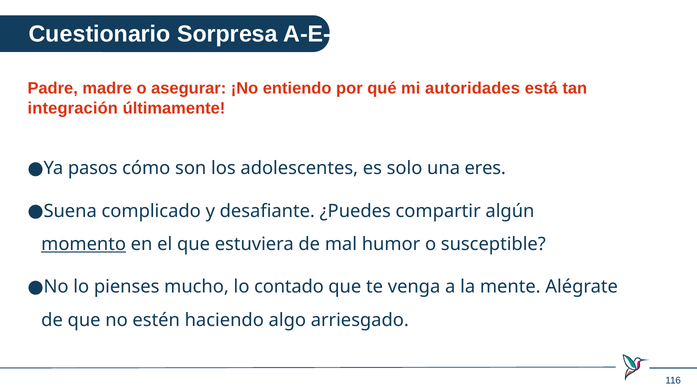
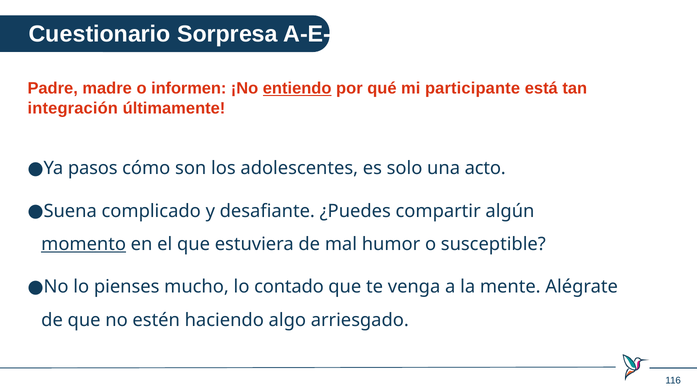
asegurar: asegurar -> informen (189, 89)
entiendo underline: none -> present (297, 89)
autoridades: autoridades -> participante (473, 89)
eres: eres -> acto (485, 168)
